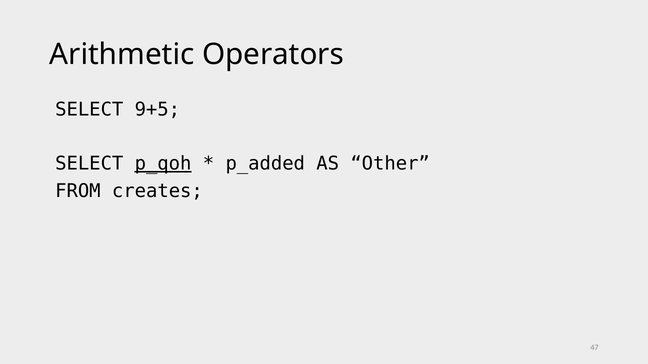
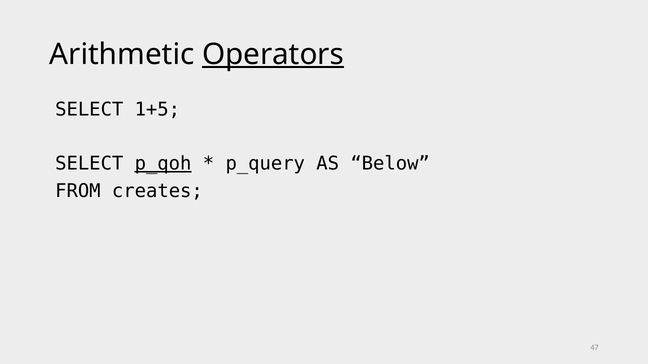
Operators underline: none -> present (273, 54)
9+5: 9+5 -> 1+5 (157, 110)
p_added: p_added -> p_query (265, 164)
Other: Other -> Below (390, 164)
